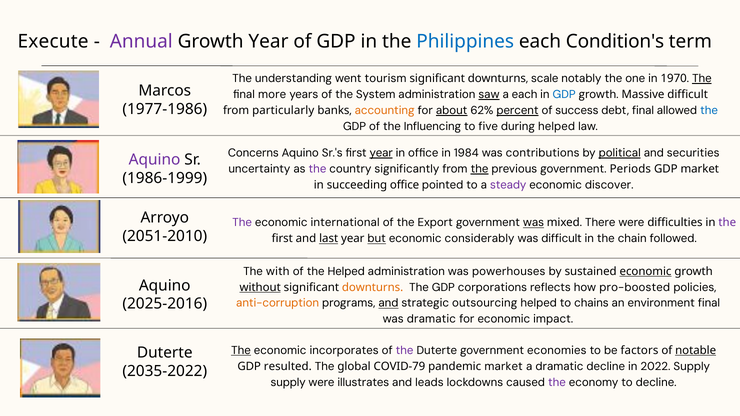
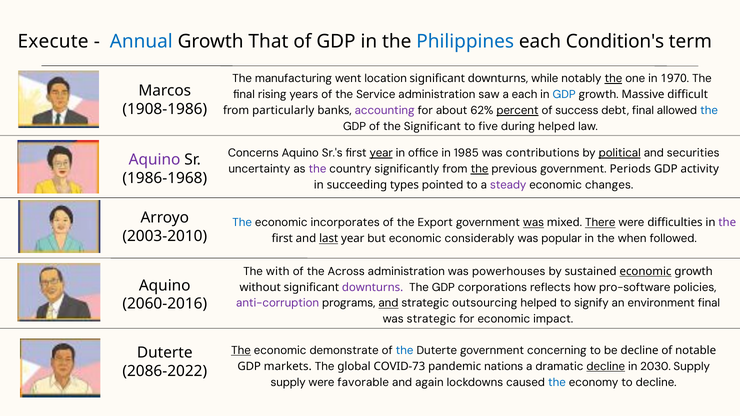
Annual colour: purple -> blue (141, 42)
Growth Year: Year -> That (268, 42)
understanding: understanding -> manufacturing (293, 79)
tourism: tourism -> location (386, 79)
scale: scale -> while (545, 79)
the underline: none -> present (613, 79)
The underline: present -> none (702, 79)
more: more -> rising (272, 95)
System: System -> Service (376, 95)
saw underline: present -> none (489, 95)
1977-1986: 1977-1986 -> 1908-1986 (165, 109)
accounting colour: orange -> purple (385, 111)
about underline: present -> none (452, 111)
the Influencing: Influencing -> Significant (432, 127)
1984: 1984 -> 1985 (466, 153)
GDP market: market -> activity (700, 169)
1986-1999: 1986-1999 -> 1986-1968 (165, 178)
succeeding office: office -> types (405, 185)
discover: discover -> changes (609, 185)
The colour: purple -> blue (242, 223)
international: international -> incorporates (345, 223)
There underline: none -> present (600, 223)
2051-2010: 2051-2010 -> 2003-2010 (165, 237)
but underline: present -> none (377, 239)
was difficult: difficult -> popular (562, 239)
chain: chain -> when (632, 239)
the Helped: Helped -> Across (346, 271)
without underline: present -> none (260, 287)
downturns colour: orange -> purple (373, 287)
pro-boosted: pro-boosted -> pro-software (635, 287)
anti-corruption colour: orange -> purple (278, 303)
chains: chains -> signify (591, 303)
2025-2016: 2025-2016 -> 2060-2016 (165, 304)
was dramatic: dramatic -> strategic (431, 319)
incorporates: incorporates -> demonstrate (344, 351)
the colour: purple -> blue (405, 351)
economies: economies -> concerning (557, 351)
be factors: factors -> decline (640, 351)
notable underline: present -> none (696, 351)
resulted: resulted -> markets (288, 367)
COVID-79: COVID-79 -> COVID-73 (399, 367)
pandemic market: market -> nations (504, 367)
decline underline: none -> present (606, 367)
2022: 2022 -> 2030 (655, 367)
2035-2022: 2035-2022 -> 2086-2022 (165, 371)
illustrates: illustrates -> favorable (363, 383)
leads: leads -> again (429, 383)
the colour: purple -> blue (557, 383)
